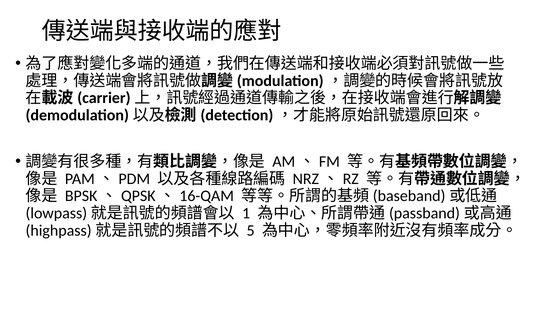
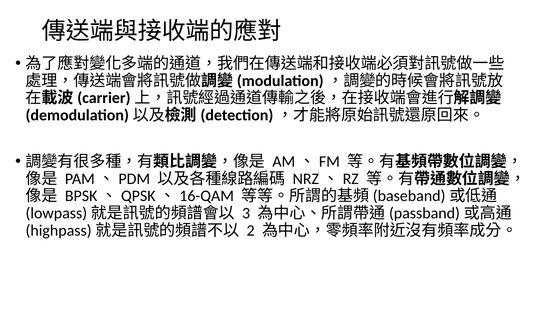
1: 1 -> 3 (246, 213)
5: 5 -> 2 (251, 230)
